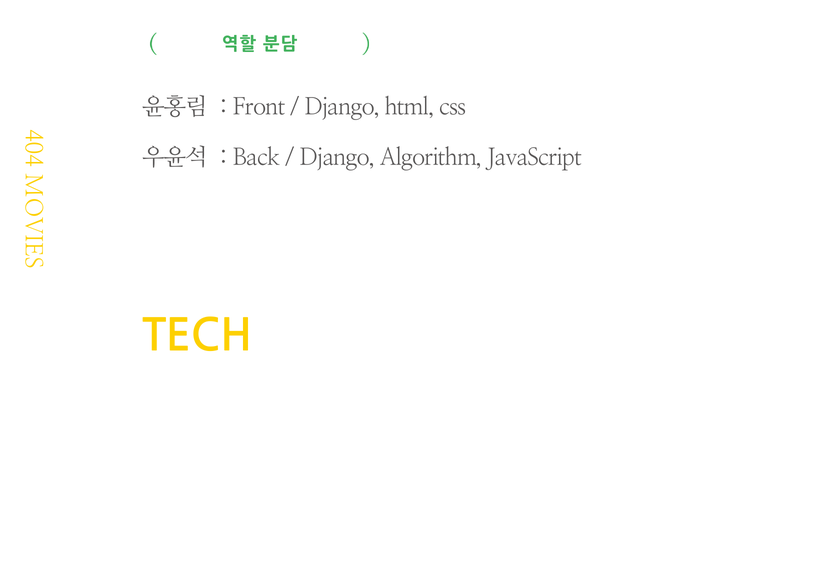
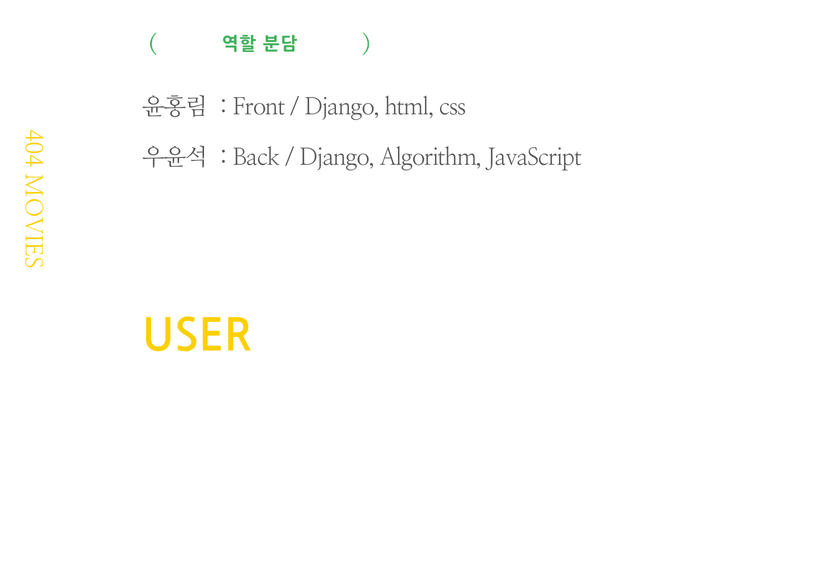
TECH: TECH -> USER (197, 336)
